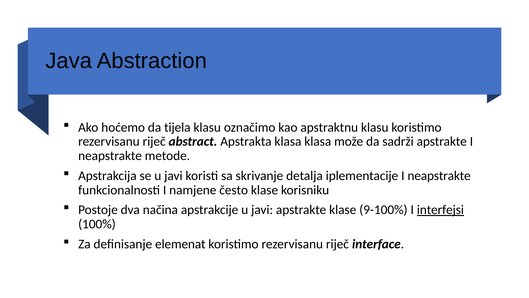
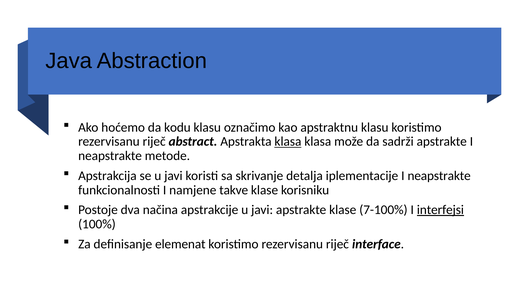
tijela: tijela -> kodu (177, 127)
klasa underline: none -> present (288, 141)
često: često -> takve (234, 190)
9-100%: 9-100% -> 7-100% (383, 210)
